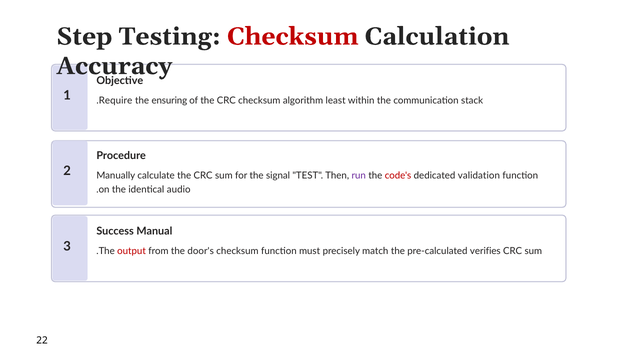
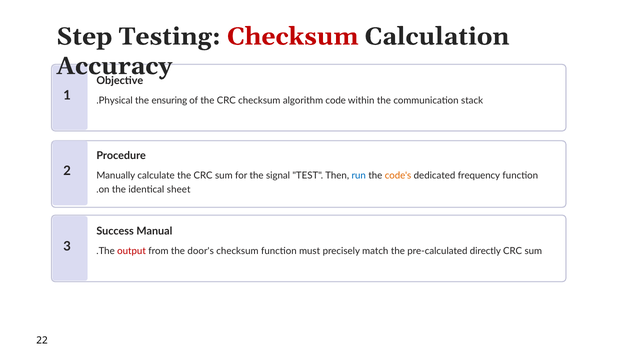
Require: Require -> Physical (116, 100)
least: least -> code (336, 100)
run colour: purple -> blue (359, 176)
code's colour: red -> orange (398, 176)
validation: validation -> frequency (479, 176)
audio: audio -> sheet (179, 190)
verifies: verifies -> directly (485, 251)
